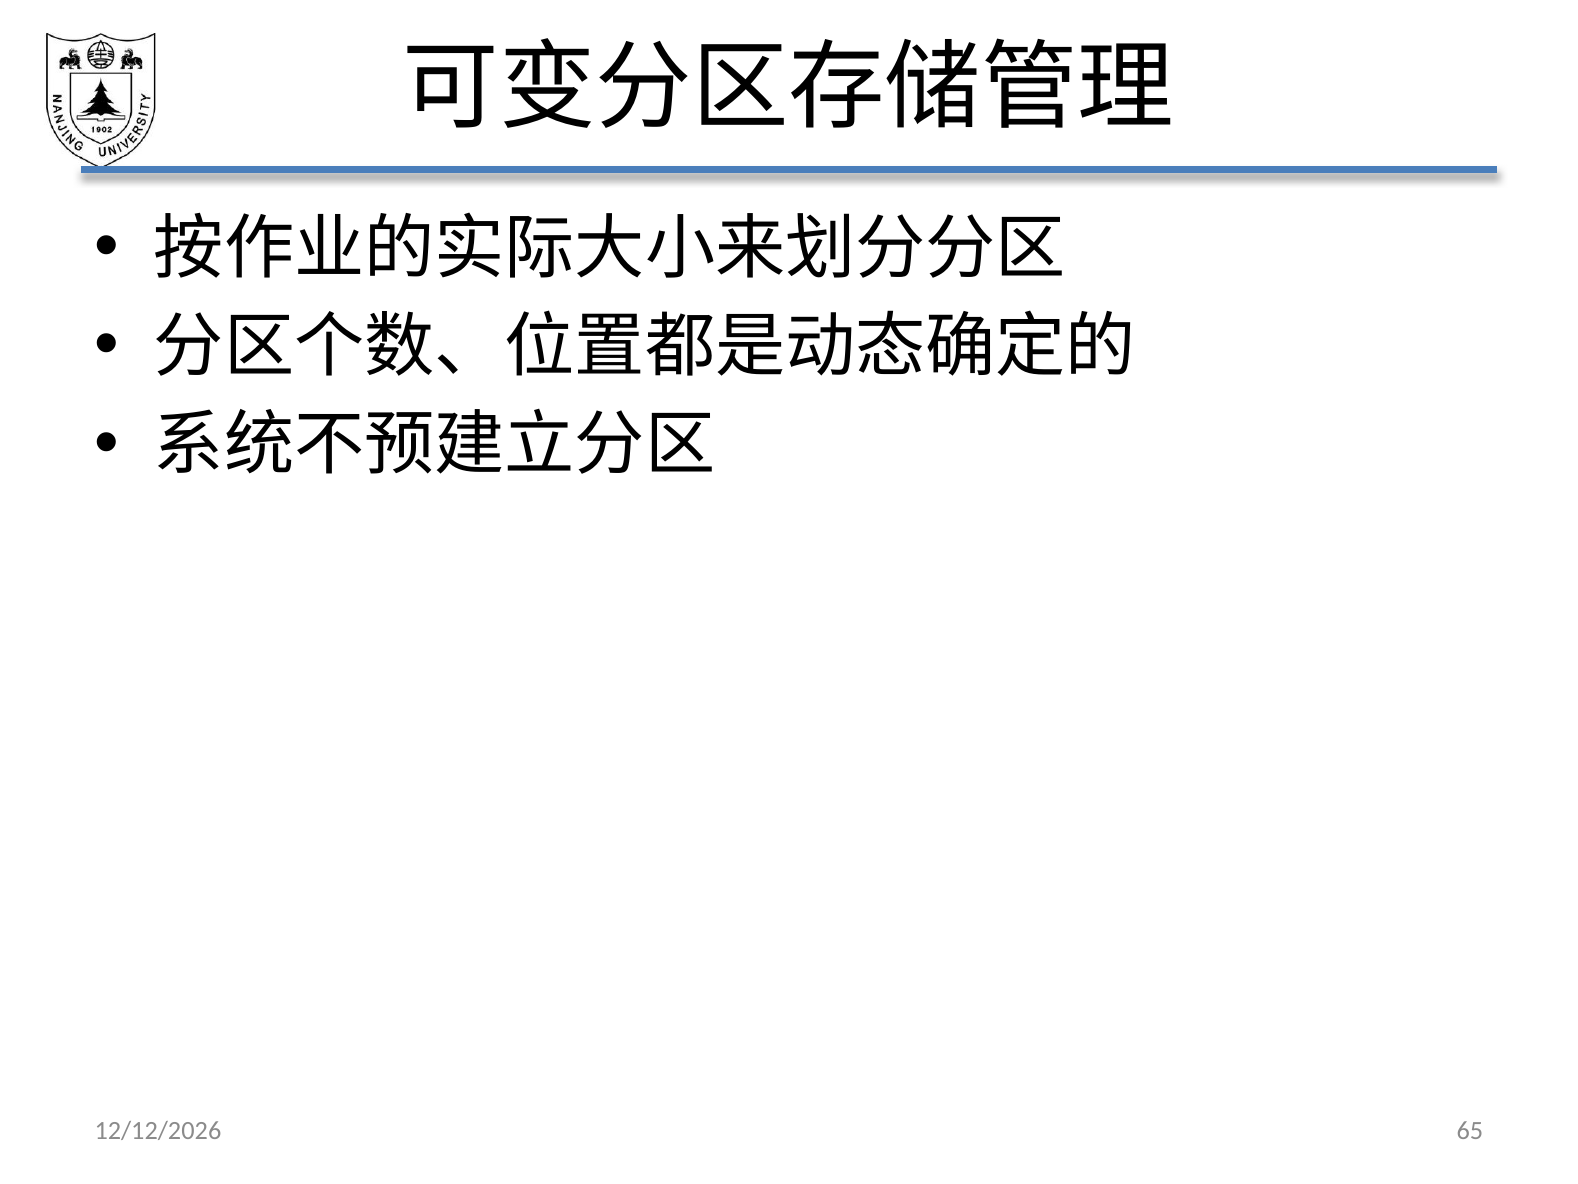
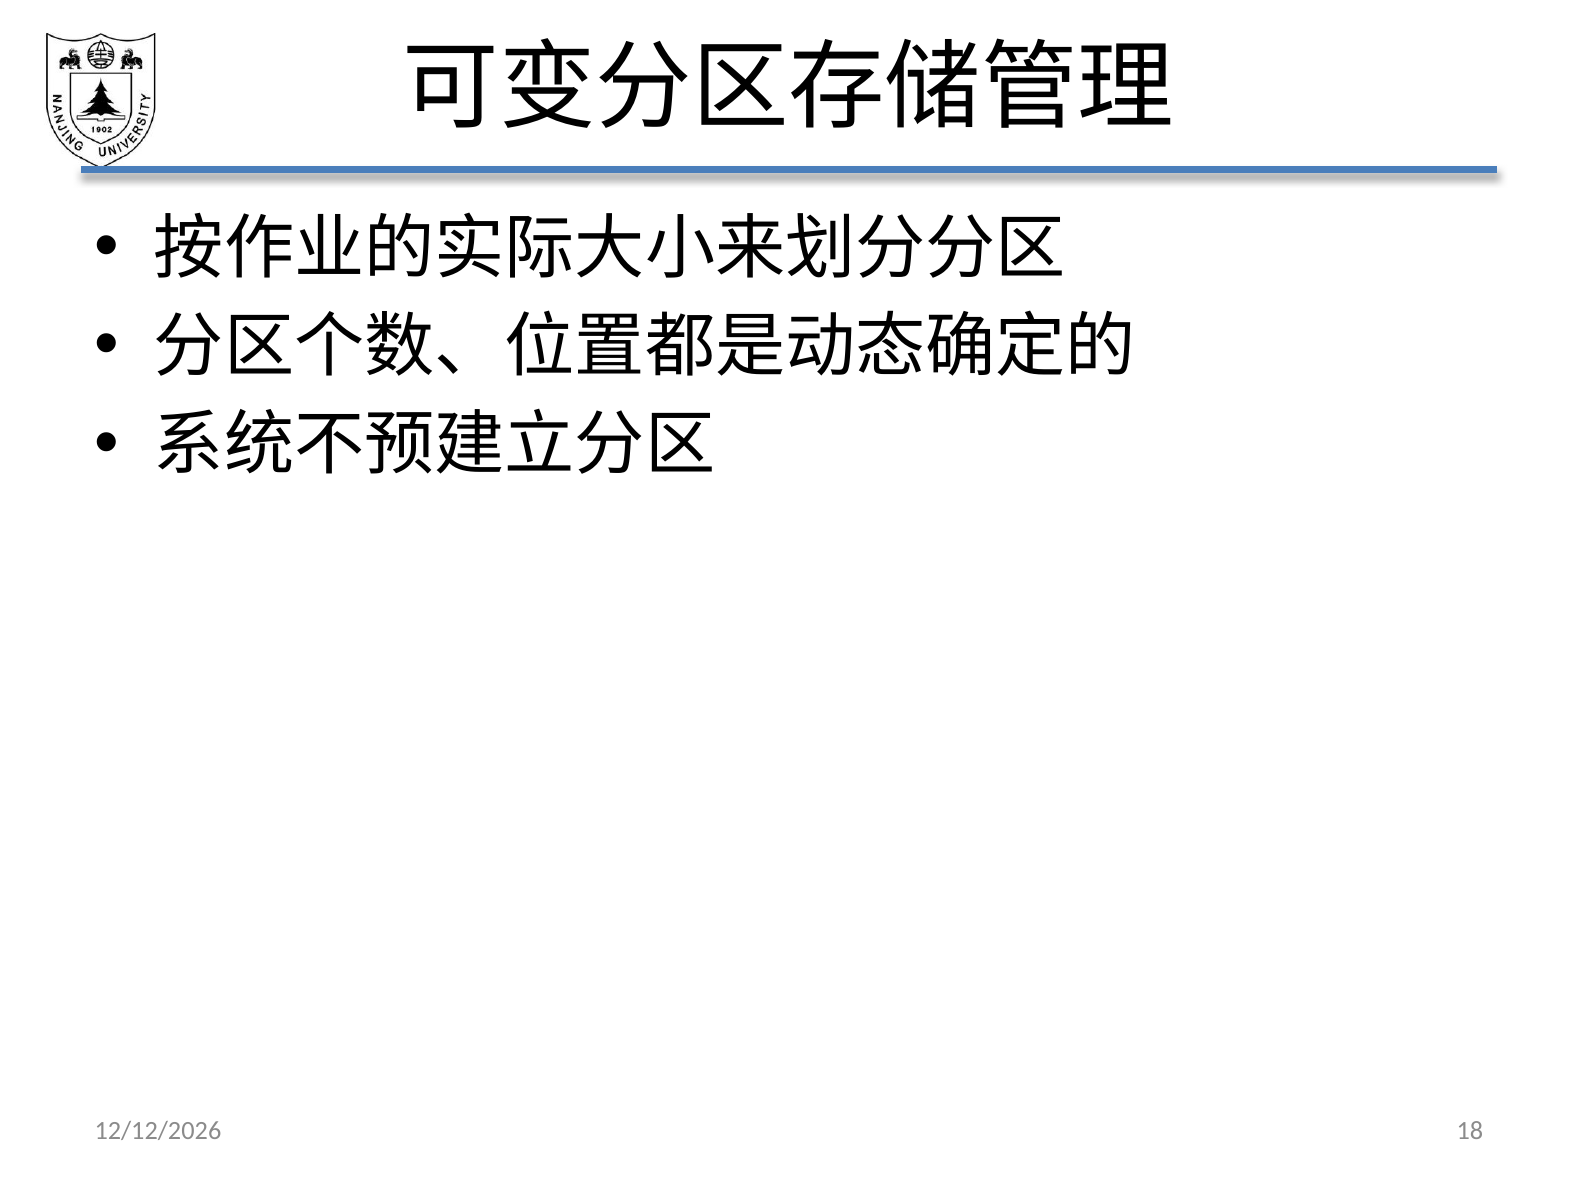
65: 65 -> 18 (1470, 1130)
